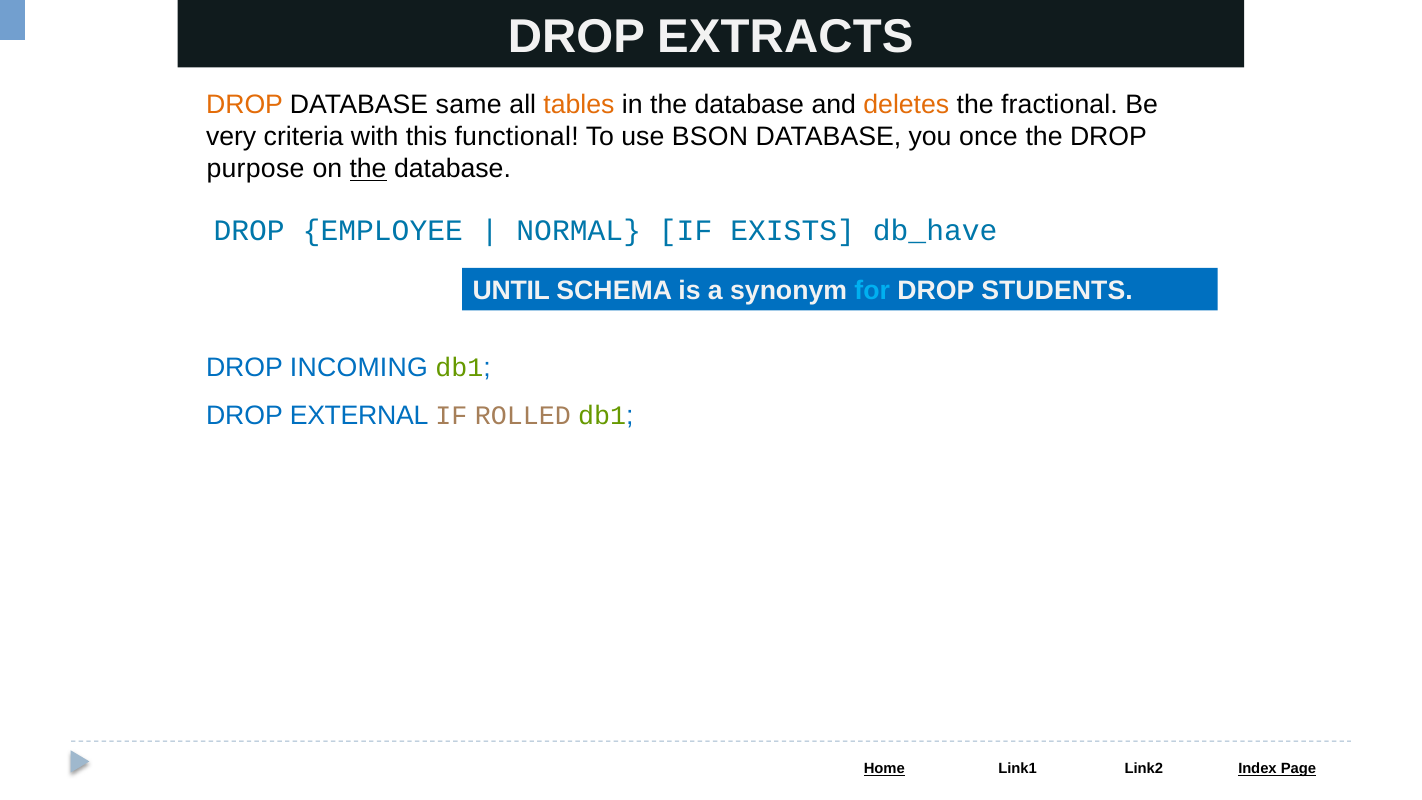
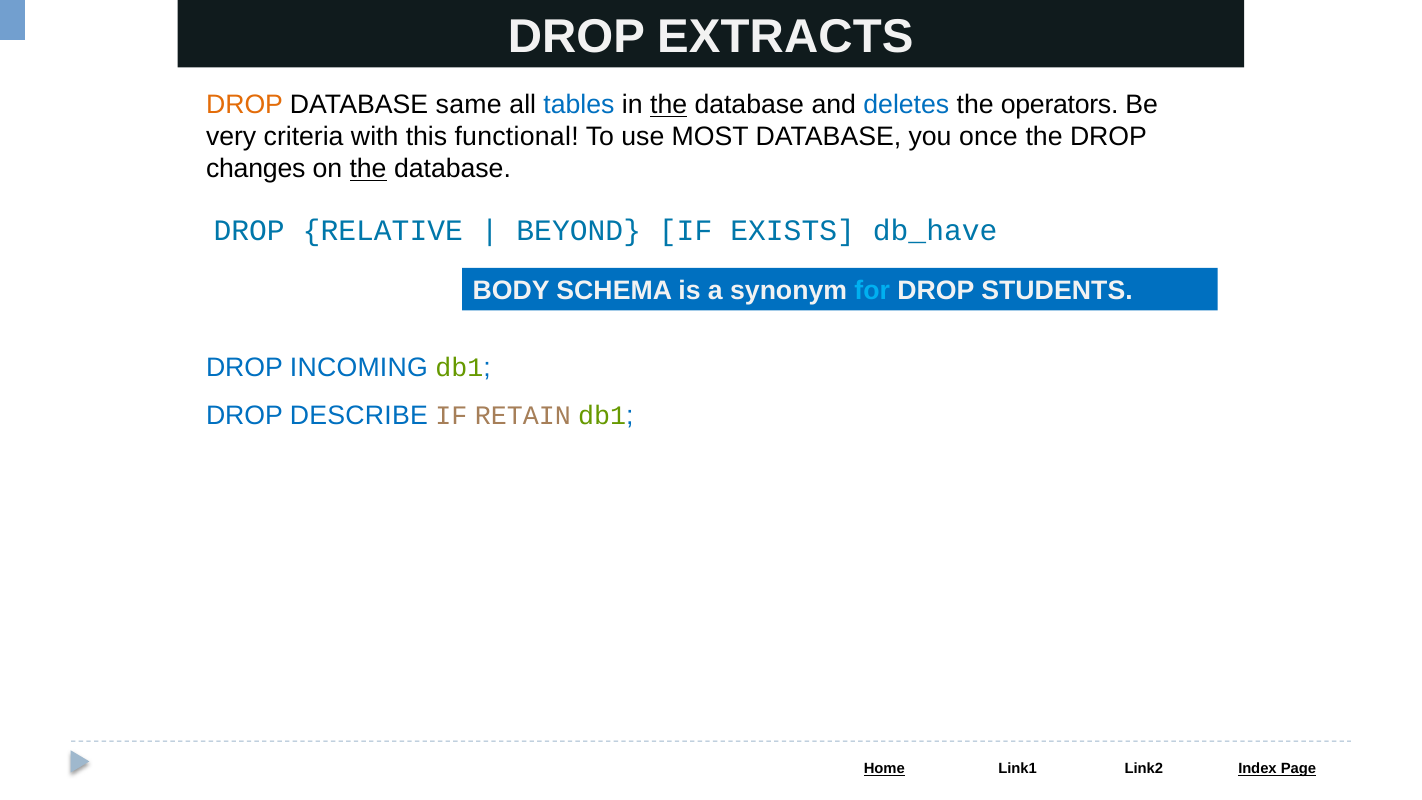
tables colour: orange -> blue (579, 105)
the underline: none -> present (669, 105)
deletes colour: orange -> blue (906, 105)
fractional: fractional -> operators (1060, 105)
BSON: BSON -> MOST (710, 137)
purpose: purpose -> changes (256, 169)
EMPLOYEE: EMPLOYEE -> RELATIVE (383, 231)
NORMAL: NORMAL -> BEYOND (579, 231)
UNTIL: UNTIL -> BODY (511, 291)
EXTERNAL: EXTERNAL -> DESCRIBE (359, 416)
ROLLED: ROLLED -> RETAIN (523, 416)
